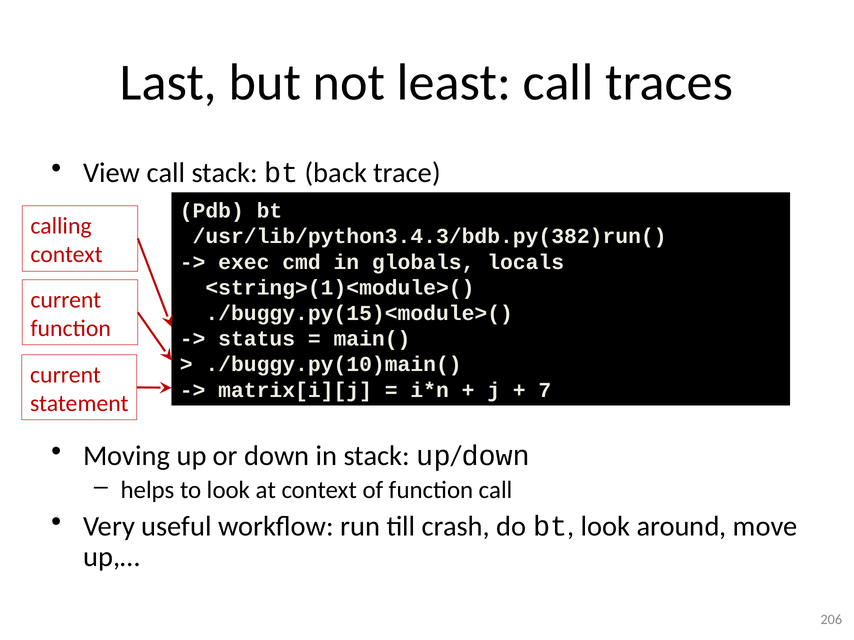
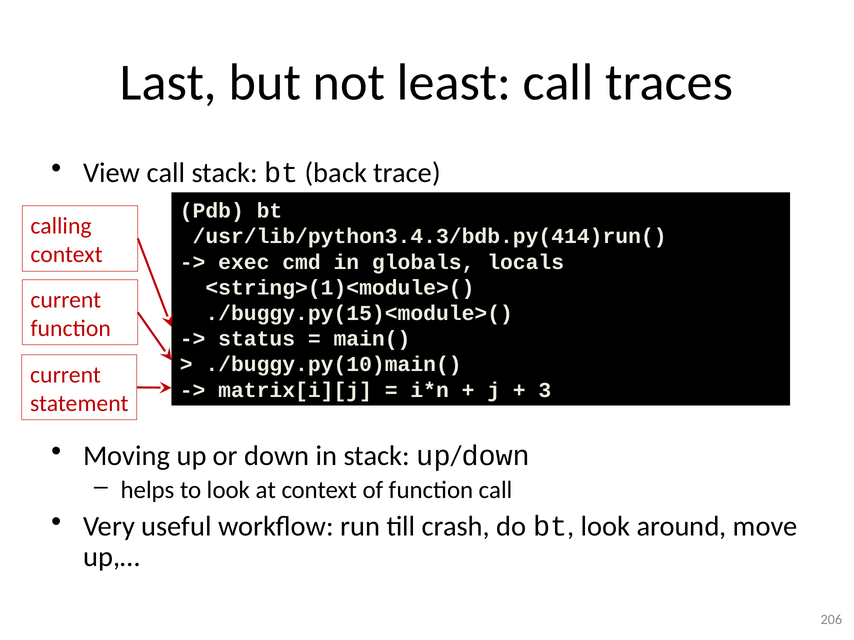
/usr/lib/python3.4.3/bdb.py(382)run(: /usr/lib/python3.4.3/bdb.py(382)run( -> /usr/lib/python3.4.3/bdb.py(414)run( (430, 237)
7: 7 -> 3 (545, 390)
